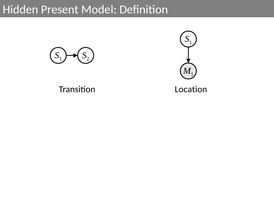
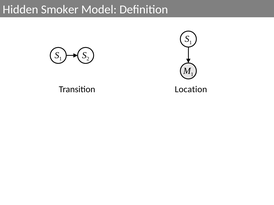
Present: Present -> Smoker (60, 10)
